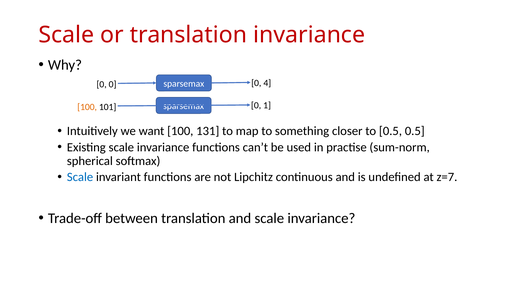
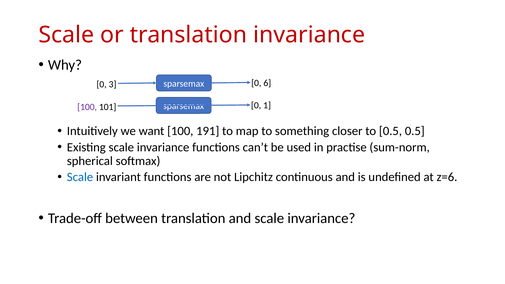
0: 0 -> 3 (113, 84)
4: 4 -> 6 (267, 83)
100 colour: orange -> purple (87, 107)
131: 131 -> 191 (208, 131)
z=7: z=7 -> z=6 (447, 177)
